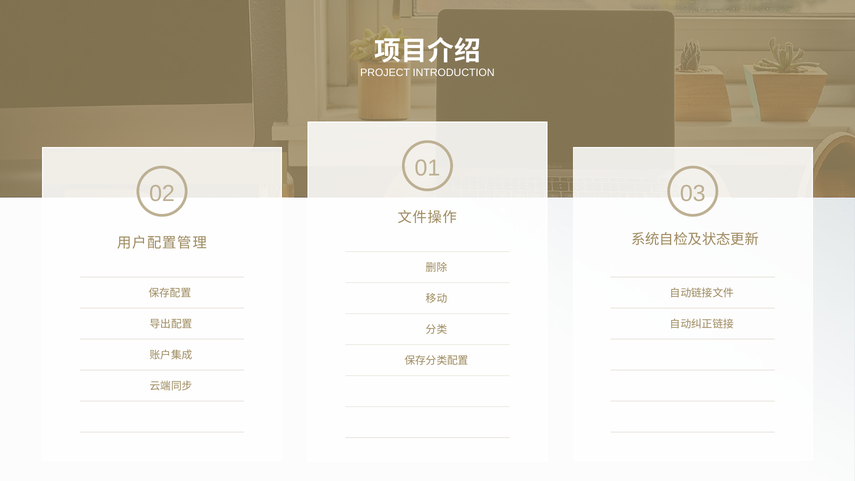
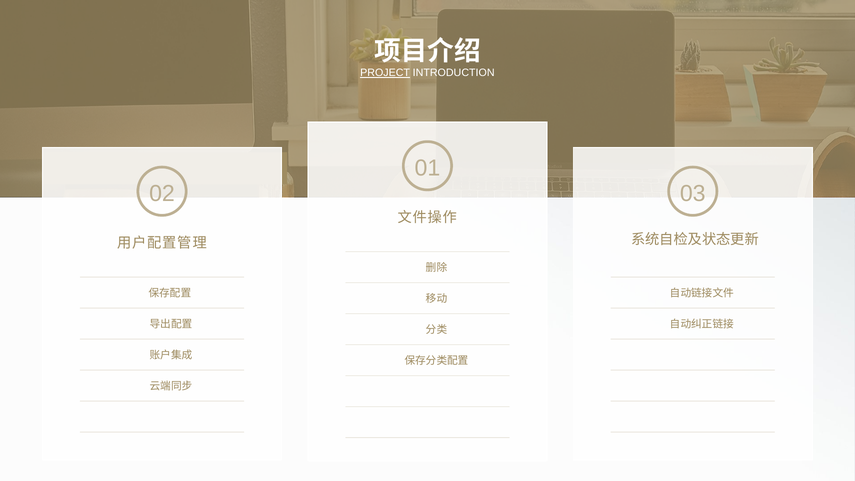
PROJECT underline: none -> present (385, 73)
